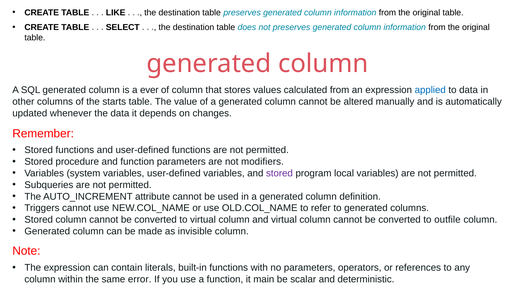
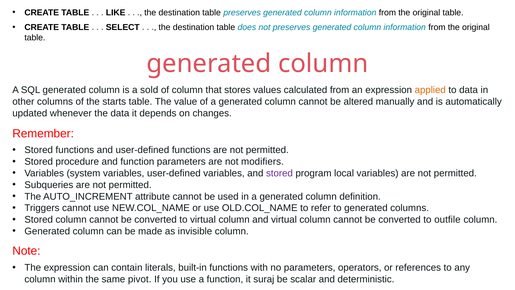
ever: ever -> sold (149, 90)
applied colour: blue -> orange (430, 90)
error: error -> pivot (140, 279)
main: main -> suraj (264, 279)
